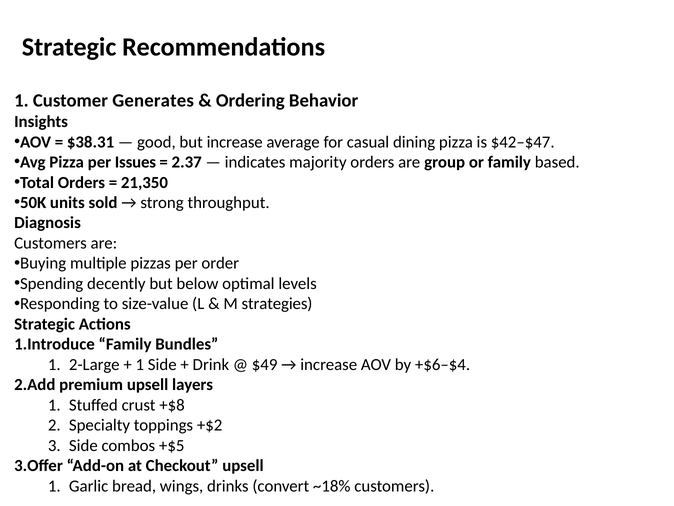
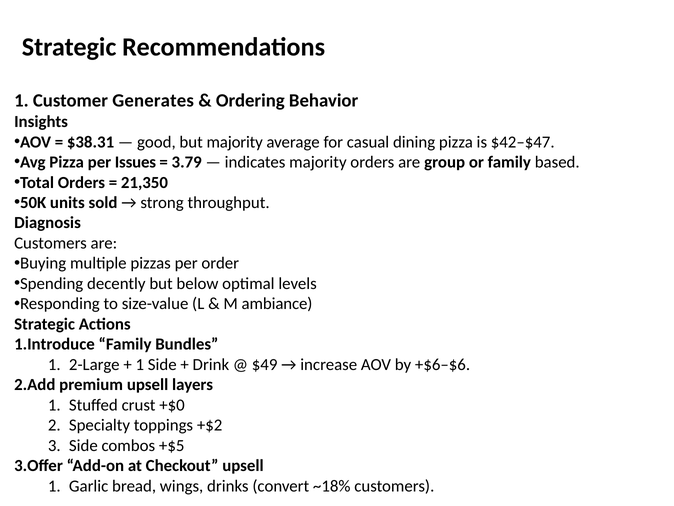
but increase: increase -> majority (235, 142)
2.37: 2.37 -> 3.79 (187, 162)
strategies: strategies -> ambiance (277, 304)
+$6–$4: +$6–$4 -> +$6–$6 (443, 364)
+$8: +$8 -> +$0 (172, 405)
